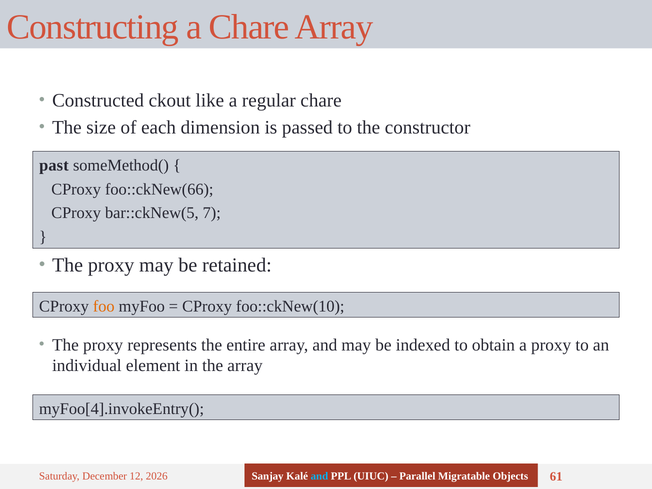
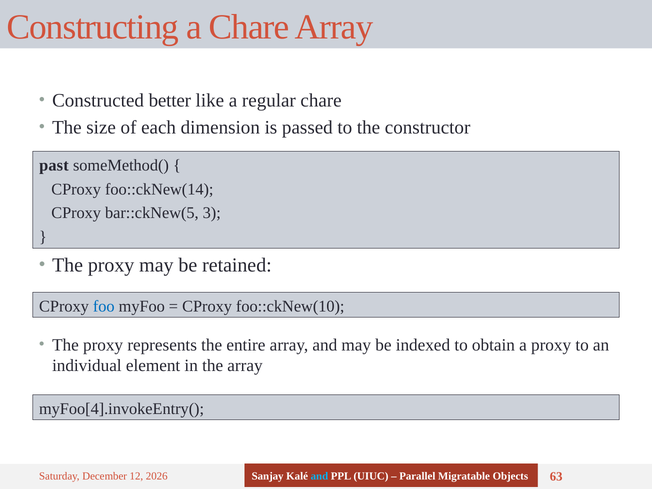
ckout: ckout -> better (170, 100)
foo::ckNew(66: foo::ckNew(66 -> foo::ckNew(14 (159, 189)
7: 7 -> 3 (212, 213)
foo colour: orange -> blue (104, 306)
61: 61 -> 63 (556, 477)
